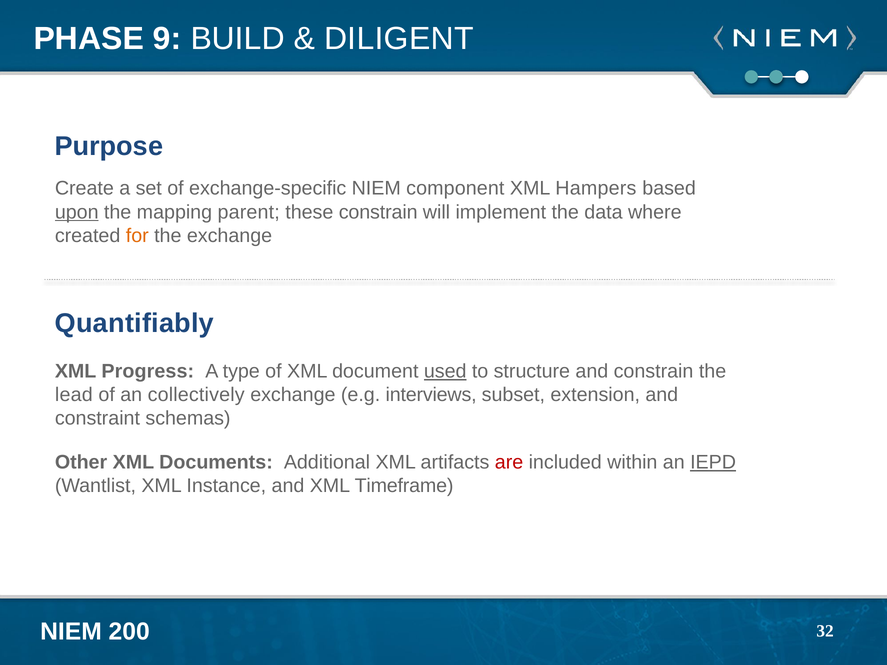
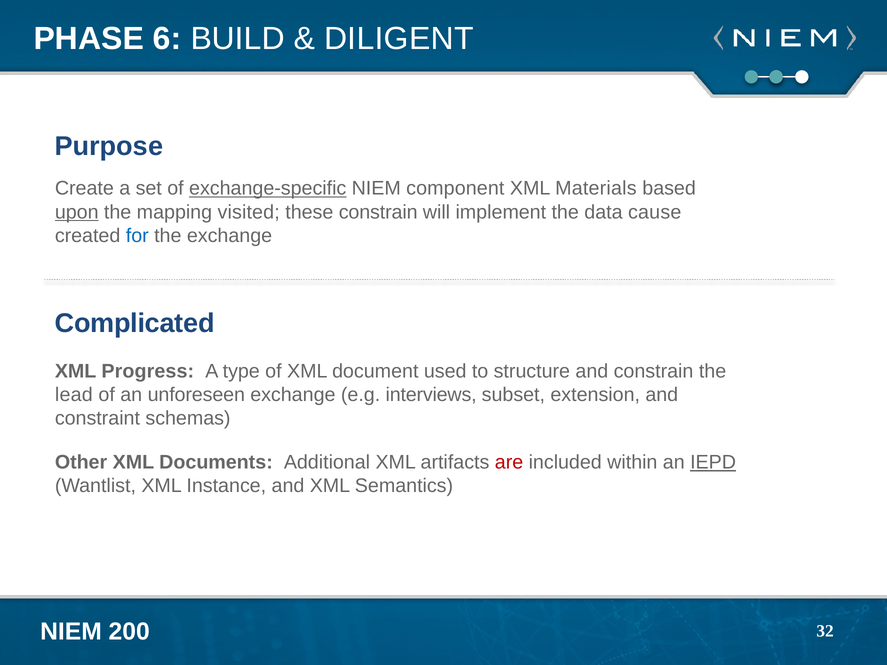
9: 9 -> 6 (167, 39)
exchange-specific underline: none -> present (268, 189)
Hampers: Hampers -> Materials (596, 189)
parent: parent -> visited (249, 212)
where: where -> cause (655, 212)
for colour: orange -> blue (137, 236)
Quantifiably: Quantifiably -> Complicated (135, 324)
used underline: present -> none (445, 371)
collectively: collectively -> unforeseen (196, 395)
Timeframe: Timeframe -> Semantics (404, 486)
